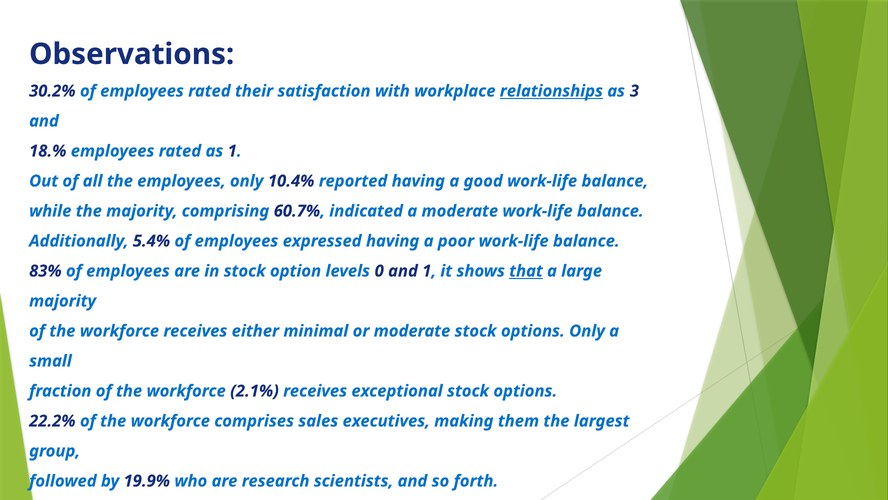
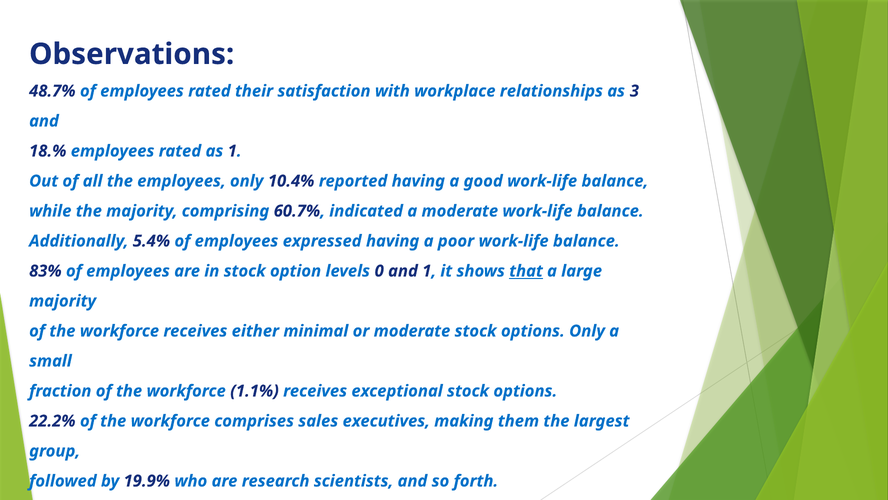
30.2%: 30.2% -> 48.7% (52, 91)
relationships underline: present -> none (551, 91)
2.1%: 2.1% -> 1.1% (255, 391)
